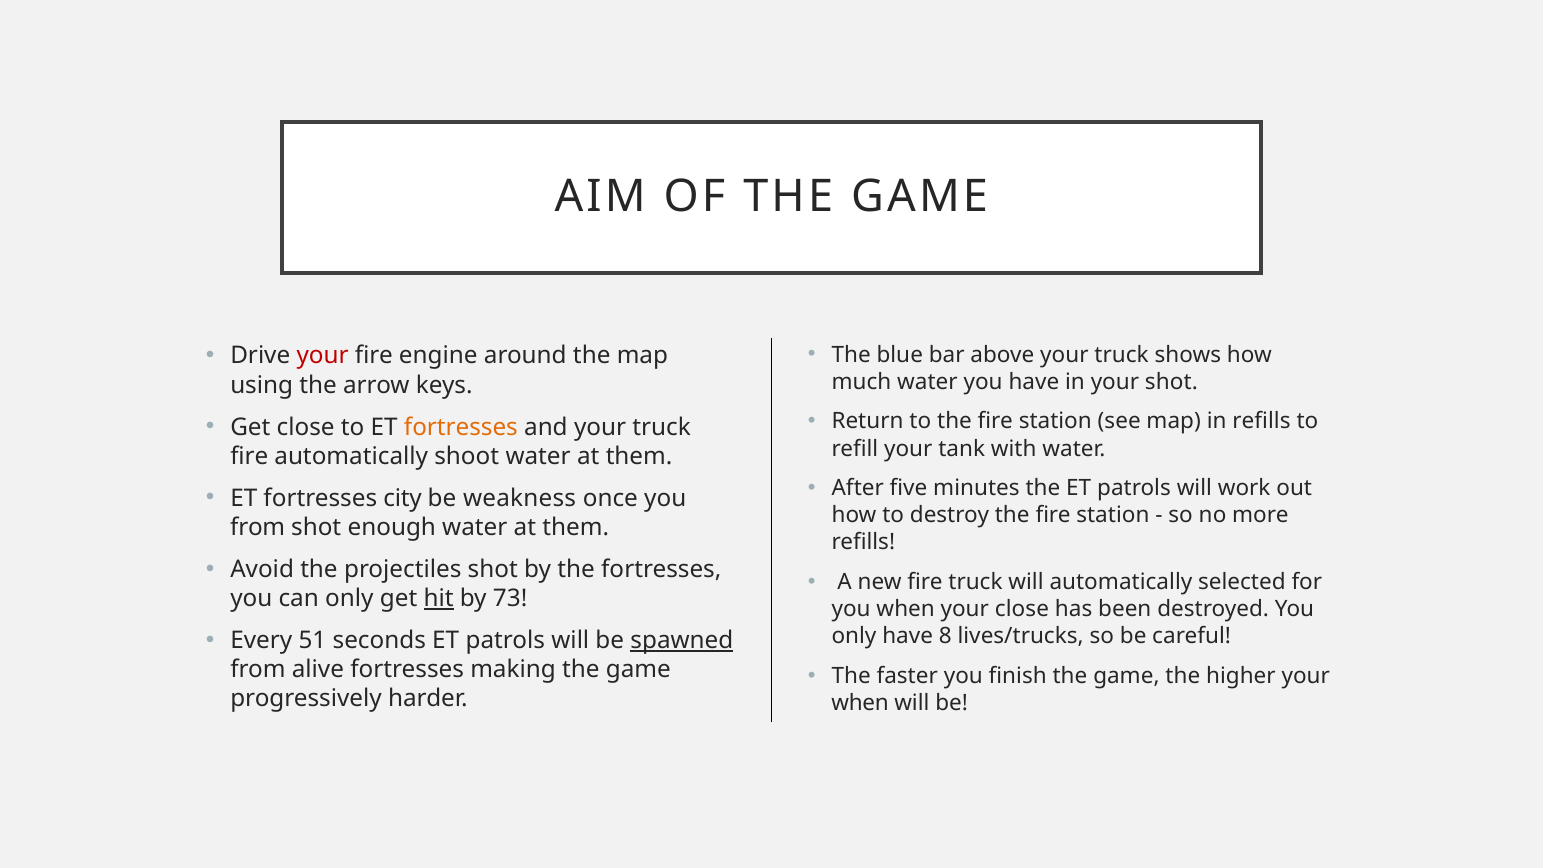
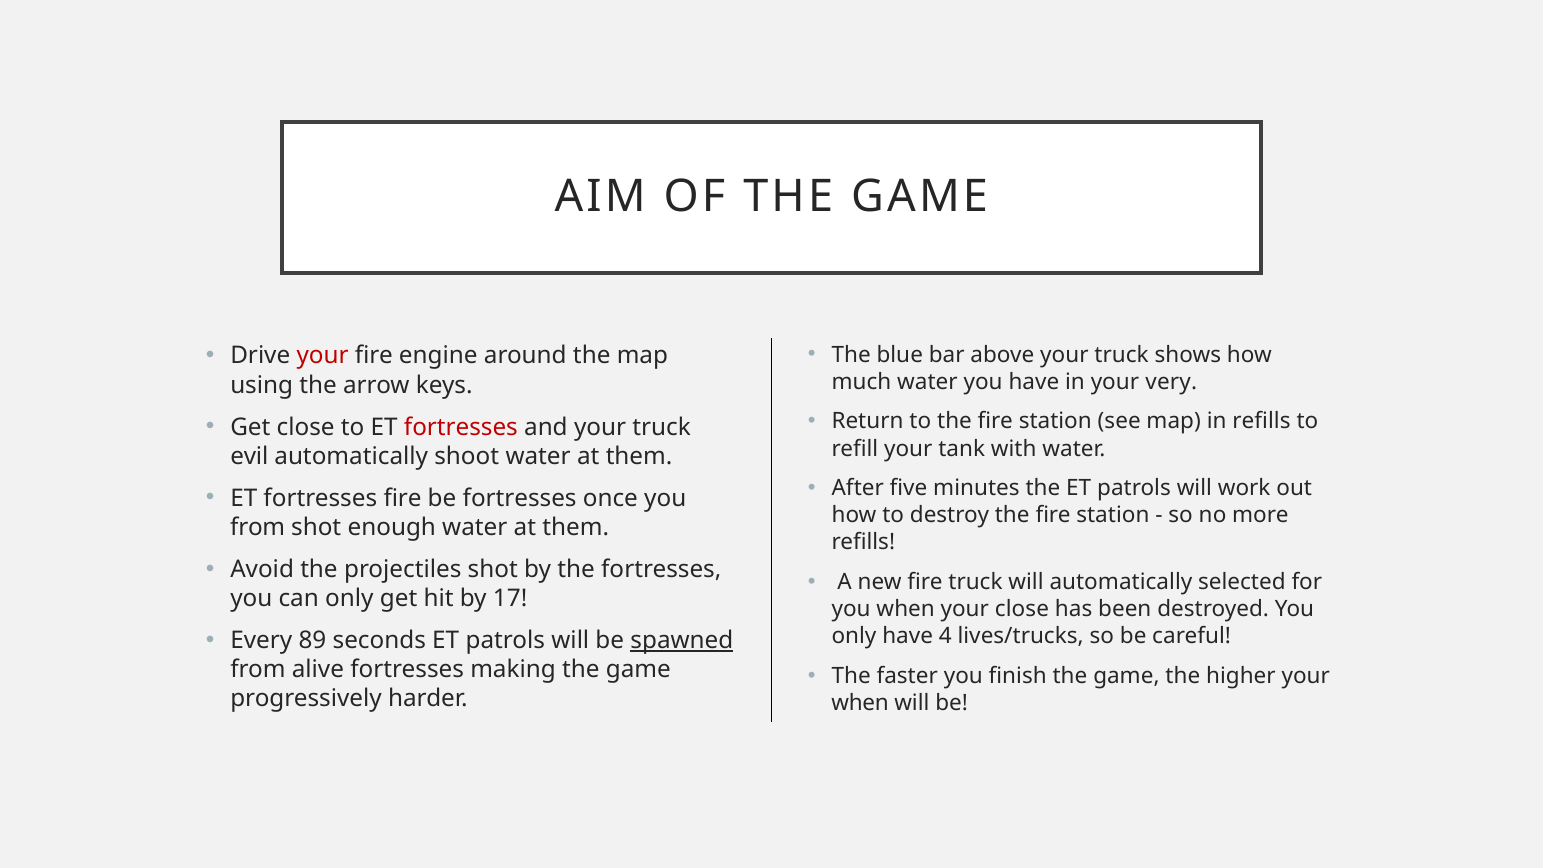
your shot: shot -> very (1171, 382)
fortresses colour: orange -> red (461, 427)
fire: fire -> evil (249, 456)
fortresses city: city -> fire (403, 498)
be weakness: weakness -> fortresses (520, 498)
hit underline: present -> none (439, 598)
73: 73 -> 17 (510, 598)
51: 51 -> 89 (312, 640)
8: 8 -> 4 (945, 636)
